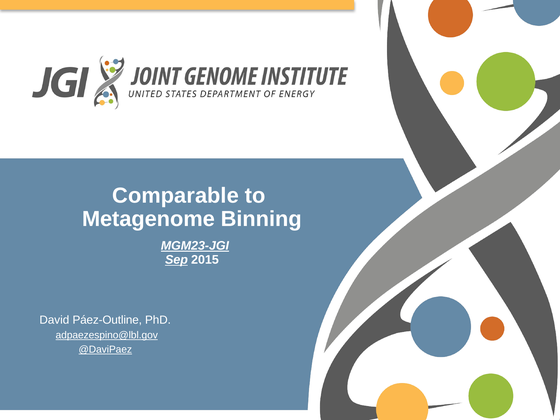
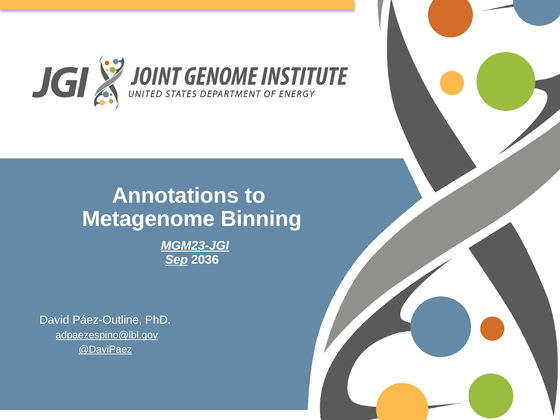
Comparable: Comparable -> Annotations (176, 196)
2015: 2015 -> 2036 (205, 260)
